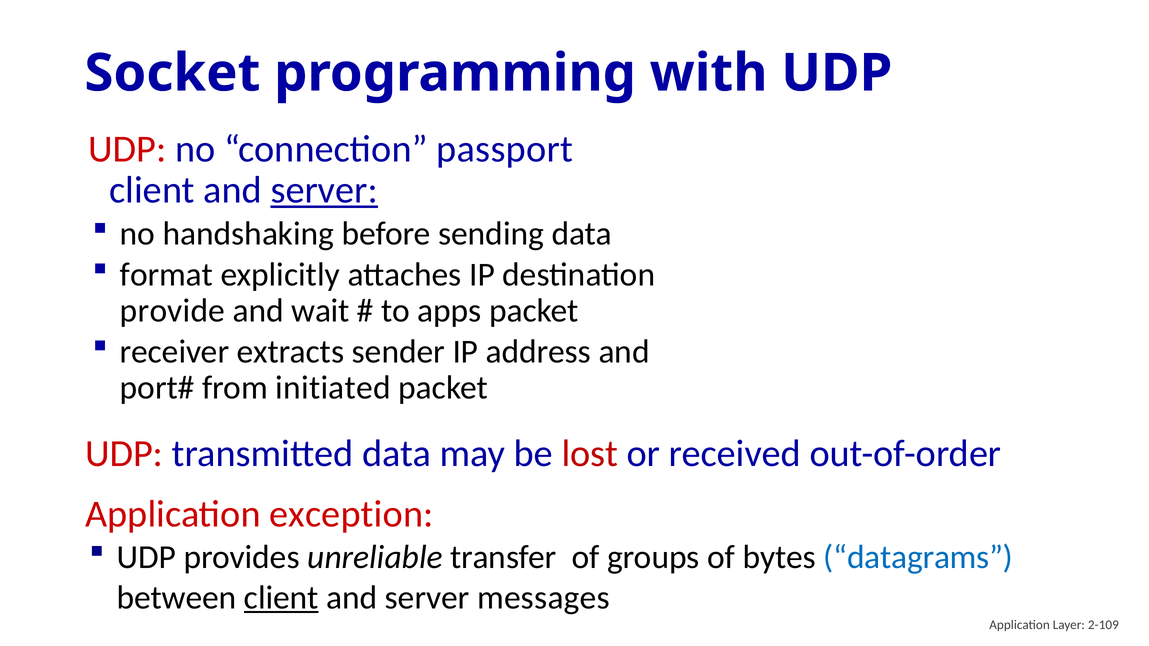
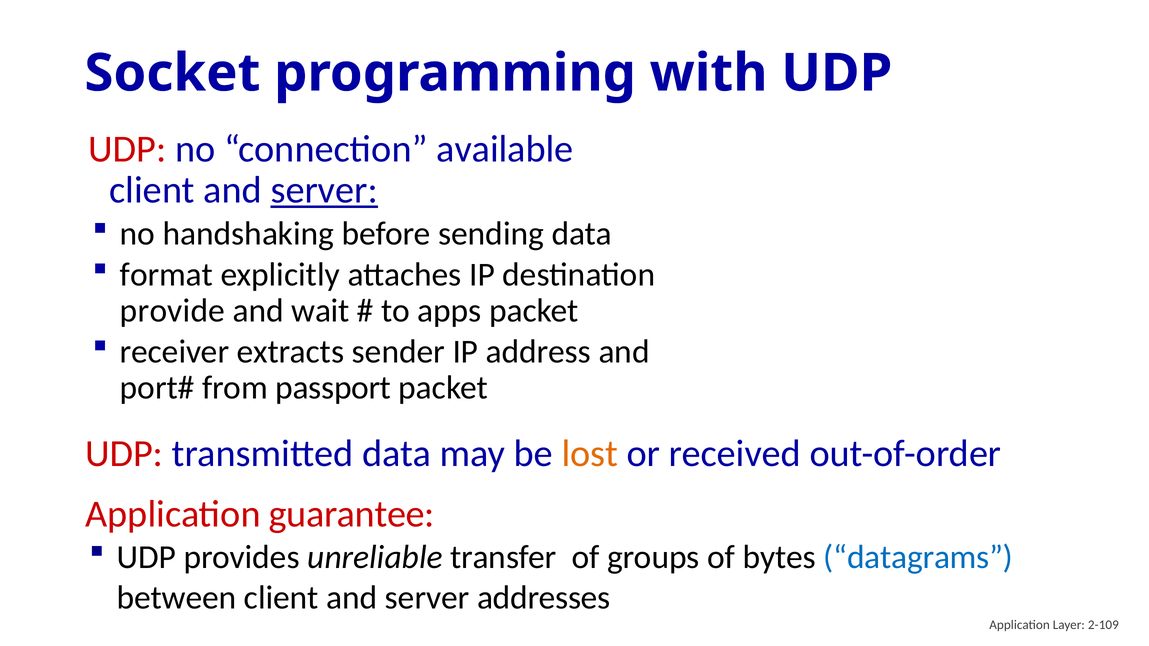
passport: passport -> available (505, 149)
initiated: initiated -> passport (333, 388)
lost colour: red -> orange (590, 454)
exception: exception -> guarantee (352, 514)
client underline: present -> none (281, 598)
messages: messages -> addresses (544, 598)
